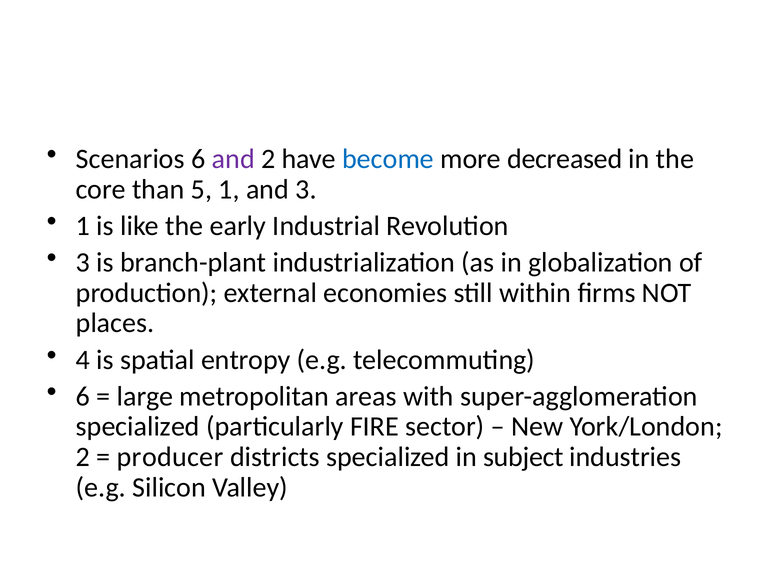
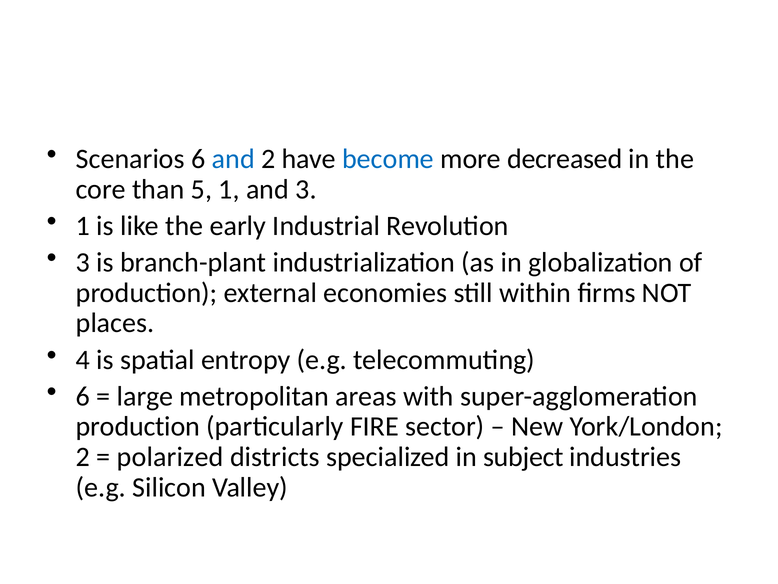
and colour: purple -> blue (233, 159)
specialized: specialized -> production (138, 426)
producer: producer -> polarized (170, 457)
